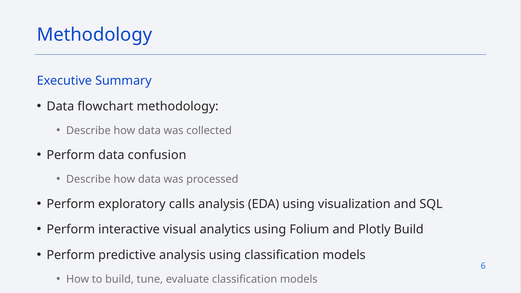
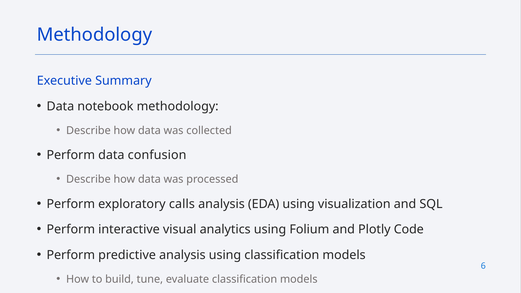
flowchart: flowchart -> notebook (105, 106)
Plotly Build: Build -> Code (409, 230)
